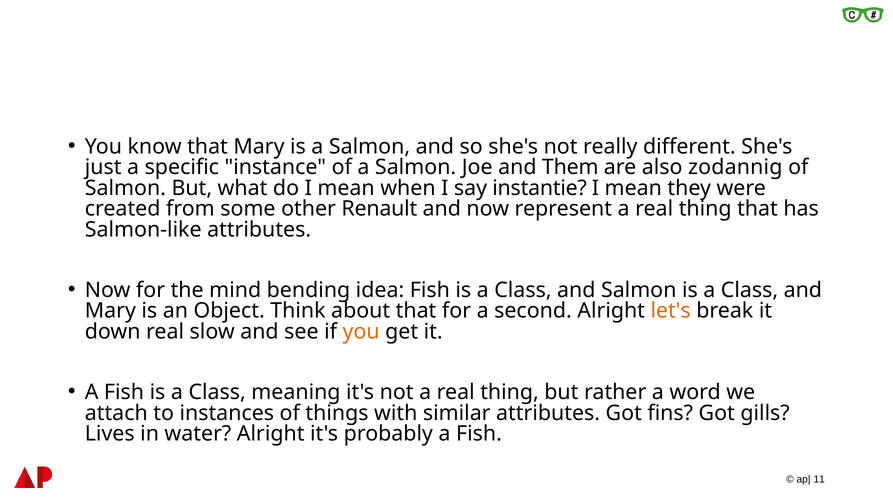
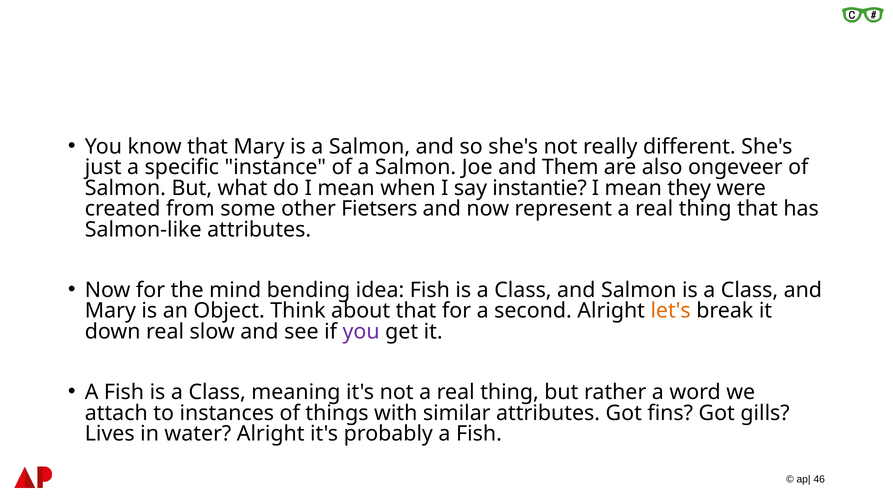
zodannig: zodannig -> ongeveer (735, 167)
Renault: Renault -> Fietsers (379, 209)
you colour: orange -> purple (361, 332)
11: 11 -> 46 (819, 480)
